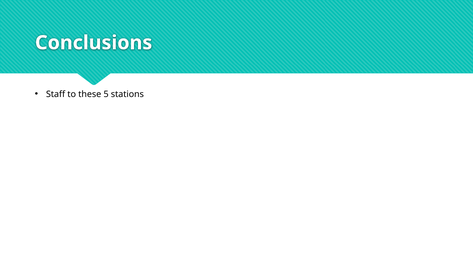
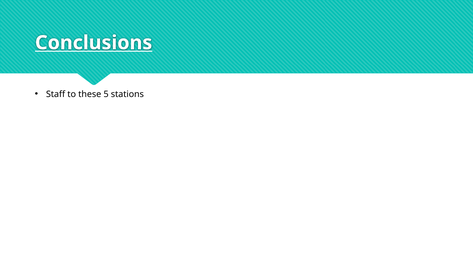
Conclusions underline: none -> present (94, 43)
